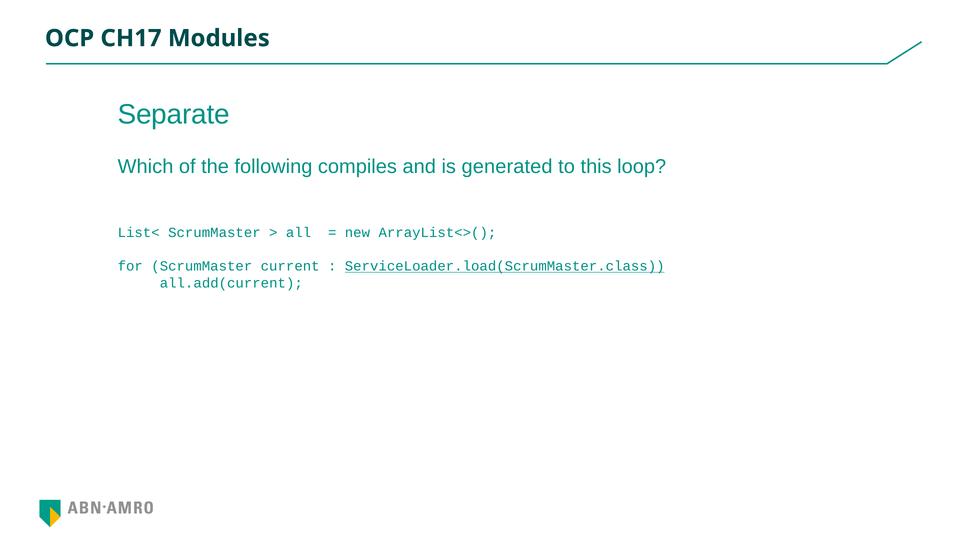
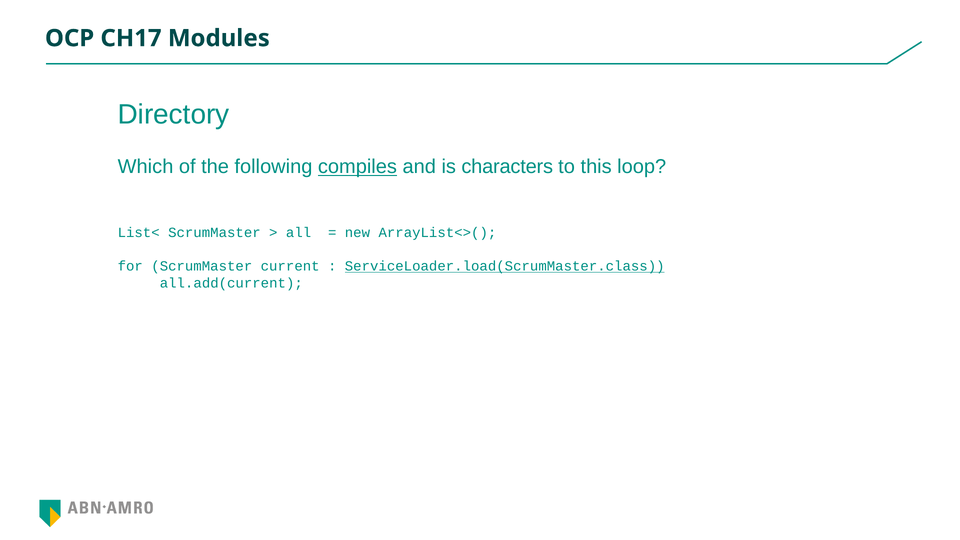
Separate: Separate -> Directory (174, 115)
compiles underline: none -> present (357, 167)
generated: generated -> characters (507, 167)
